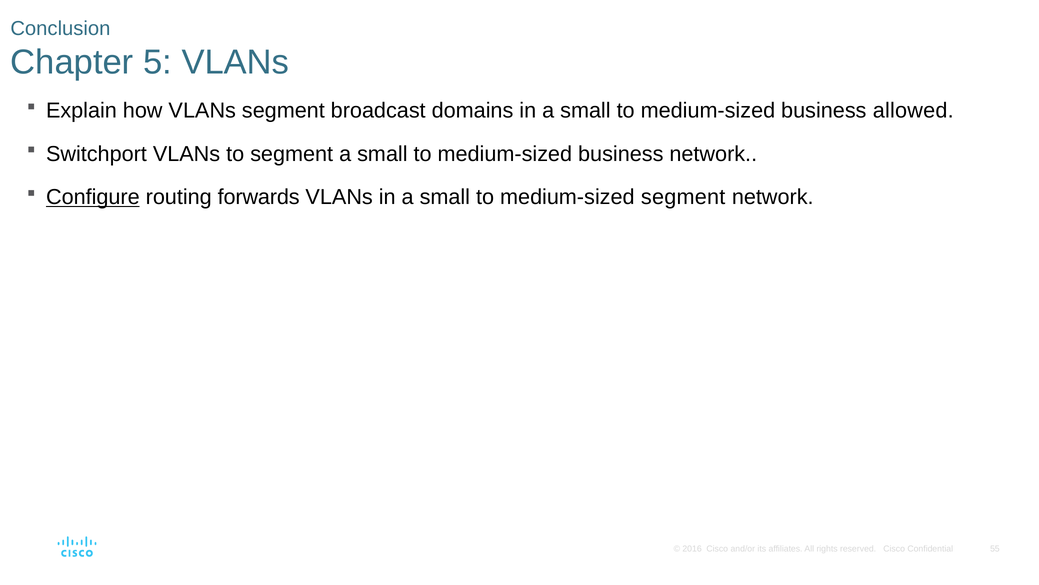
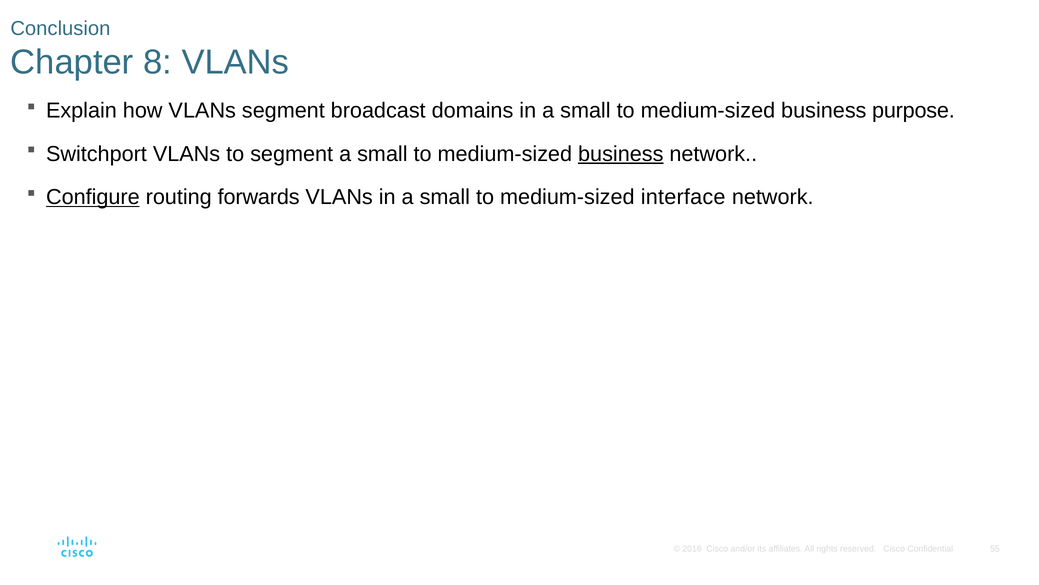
5: 5 -> 8 (158, 62)
allowed: allowed -> purpose (913, 110)
business underline: none -> present (621, 154)
medium-sized segment: segment -> interface (683, 197)
